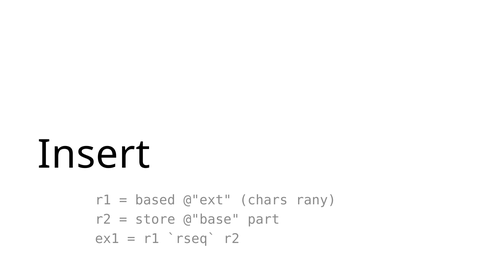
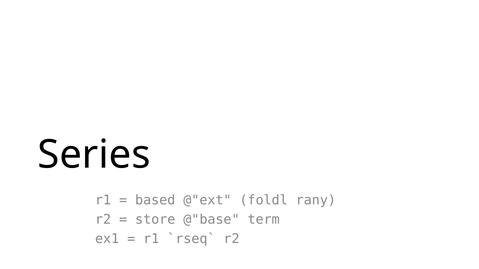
Insert: Insert -> Series (94, 155)
chars: chars -> foldl (264, 200)
part: part -> term (264, 220)
